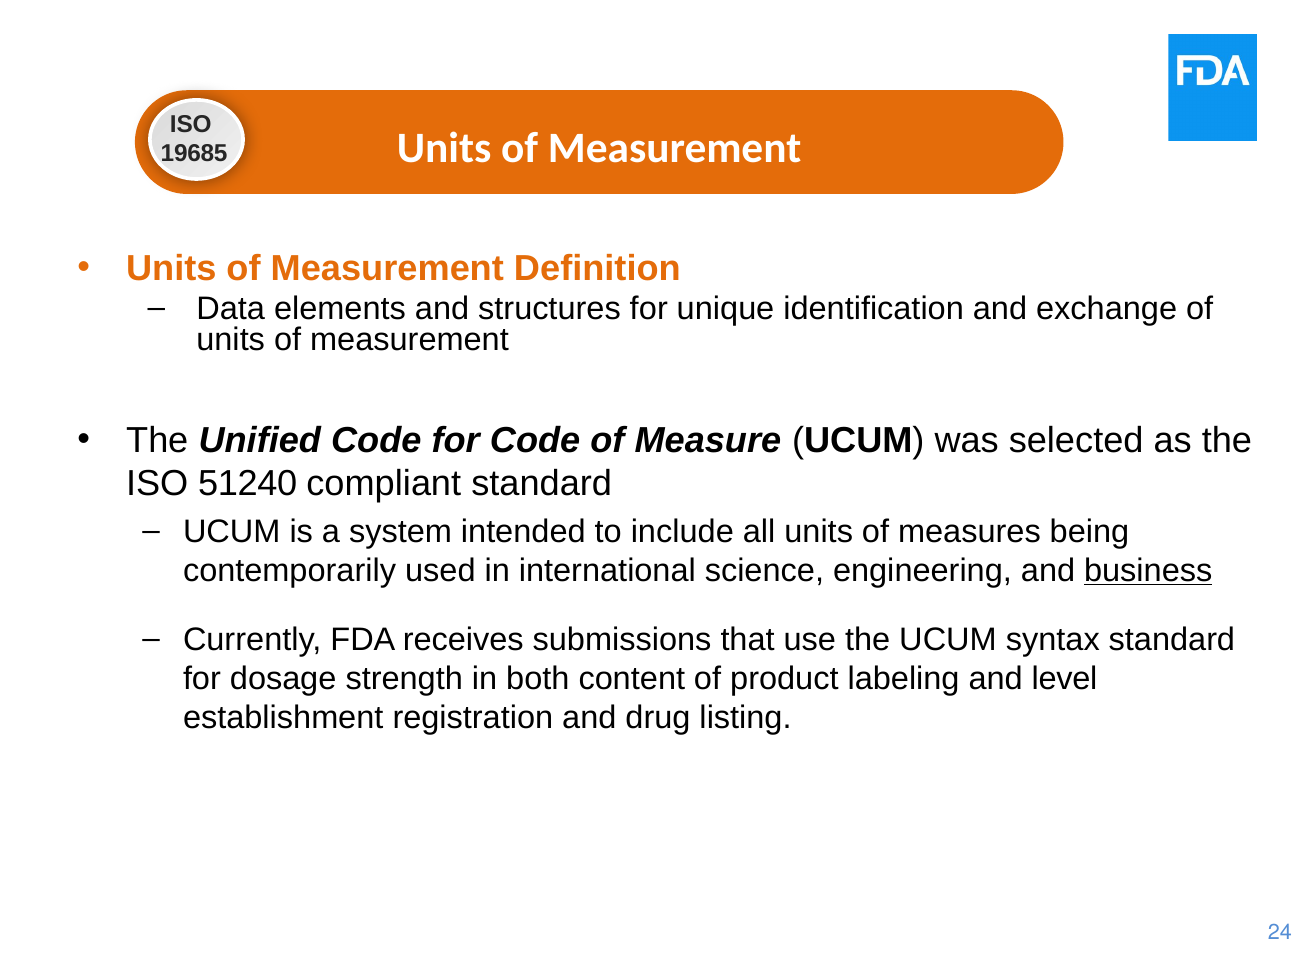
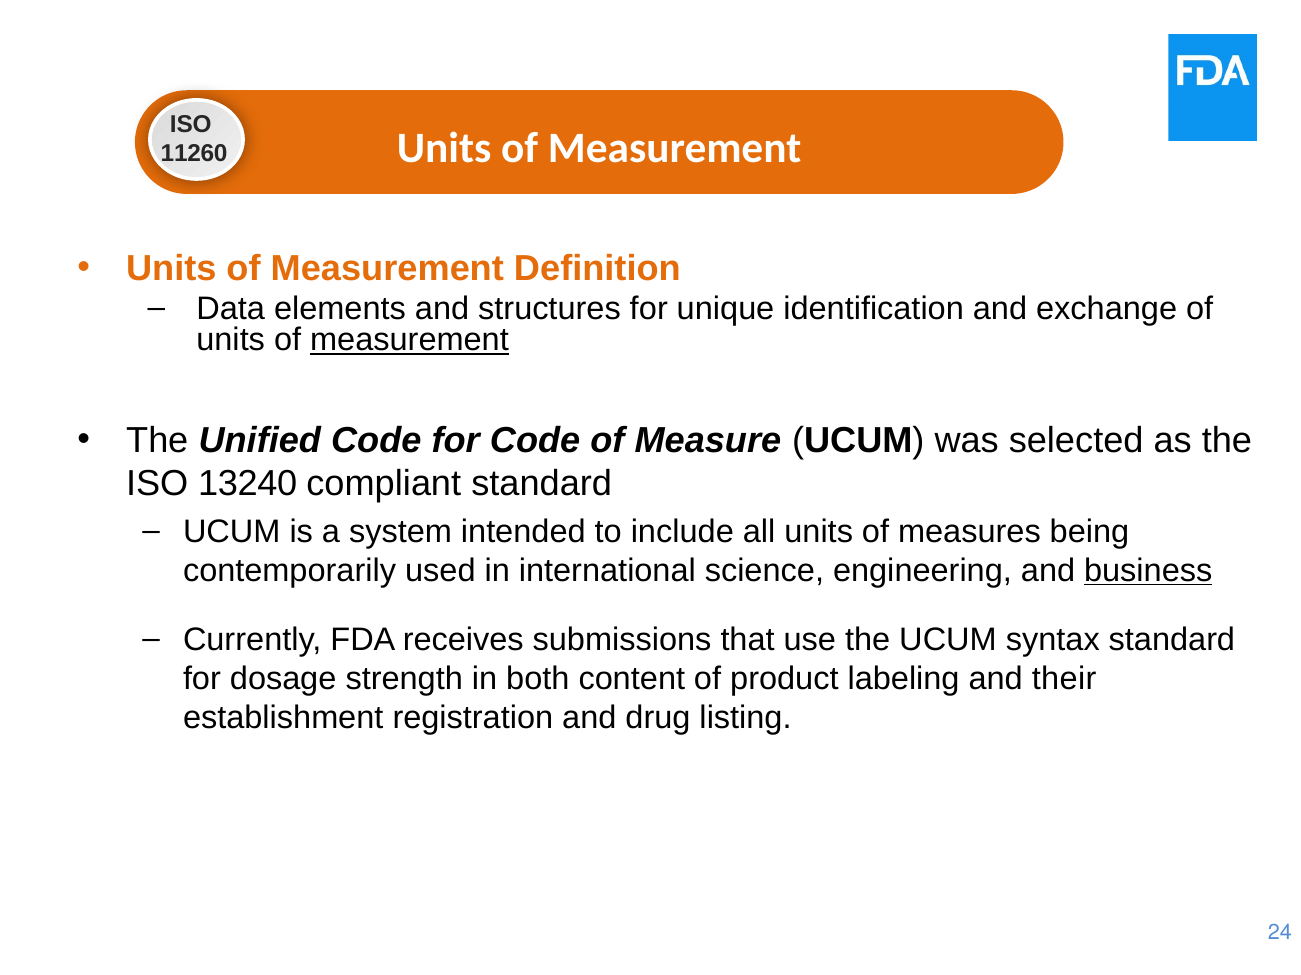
19685: 19685 -> 11260 (194, 154)
measurement underline: none -> present (409, 340)
51240: 51240 -> 13240 (248, 484)
level: level -> their (1064, 679)
